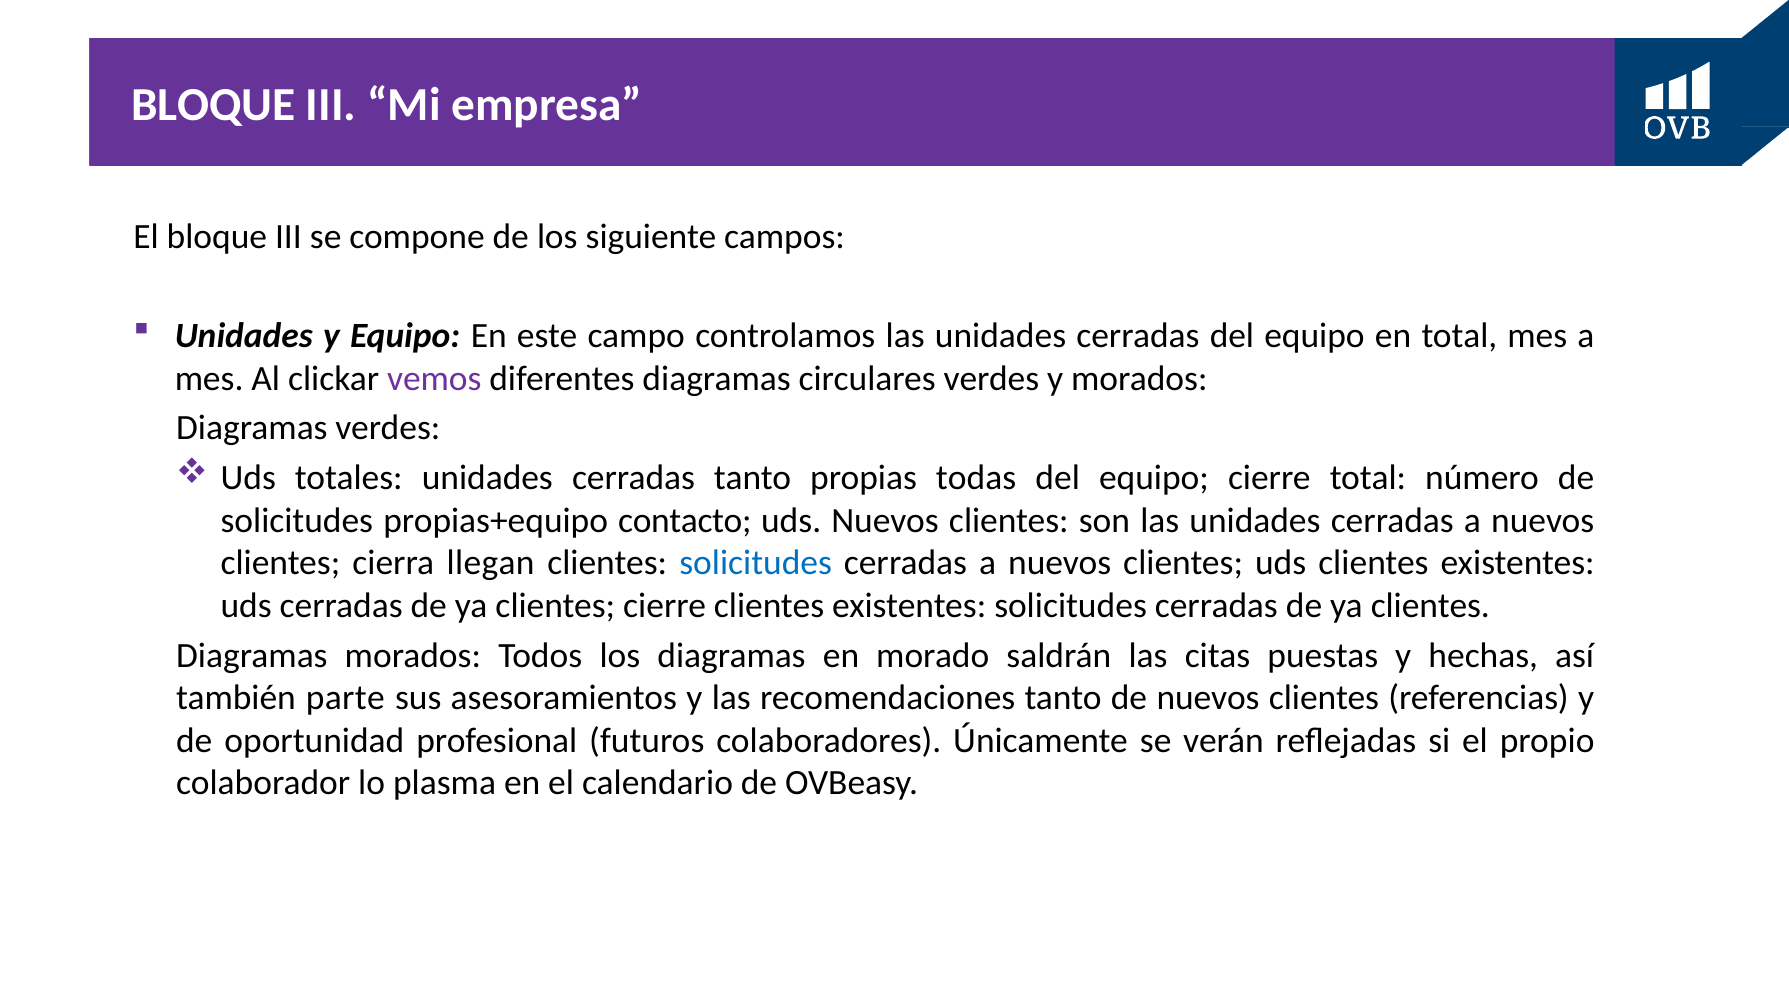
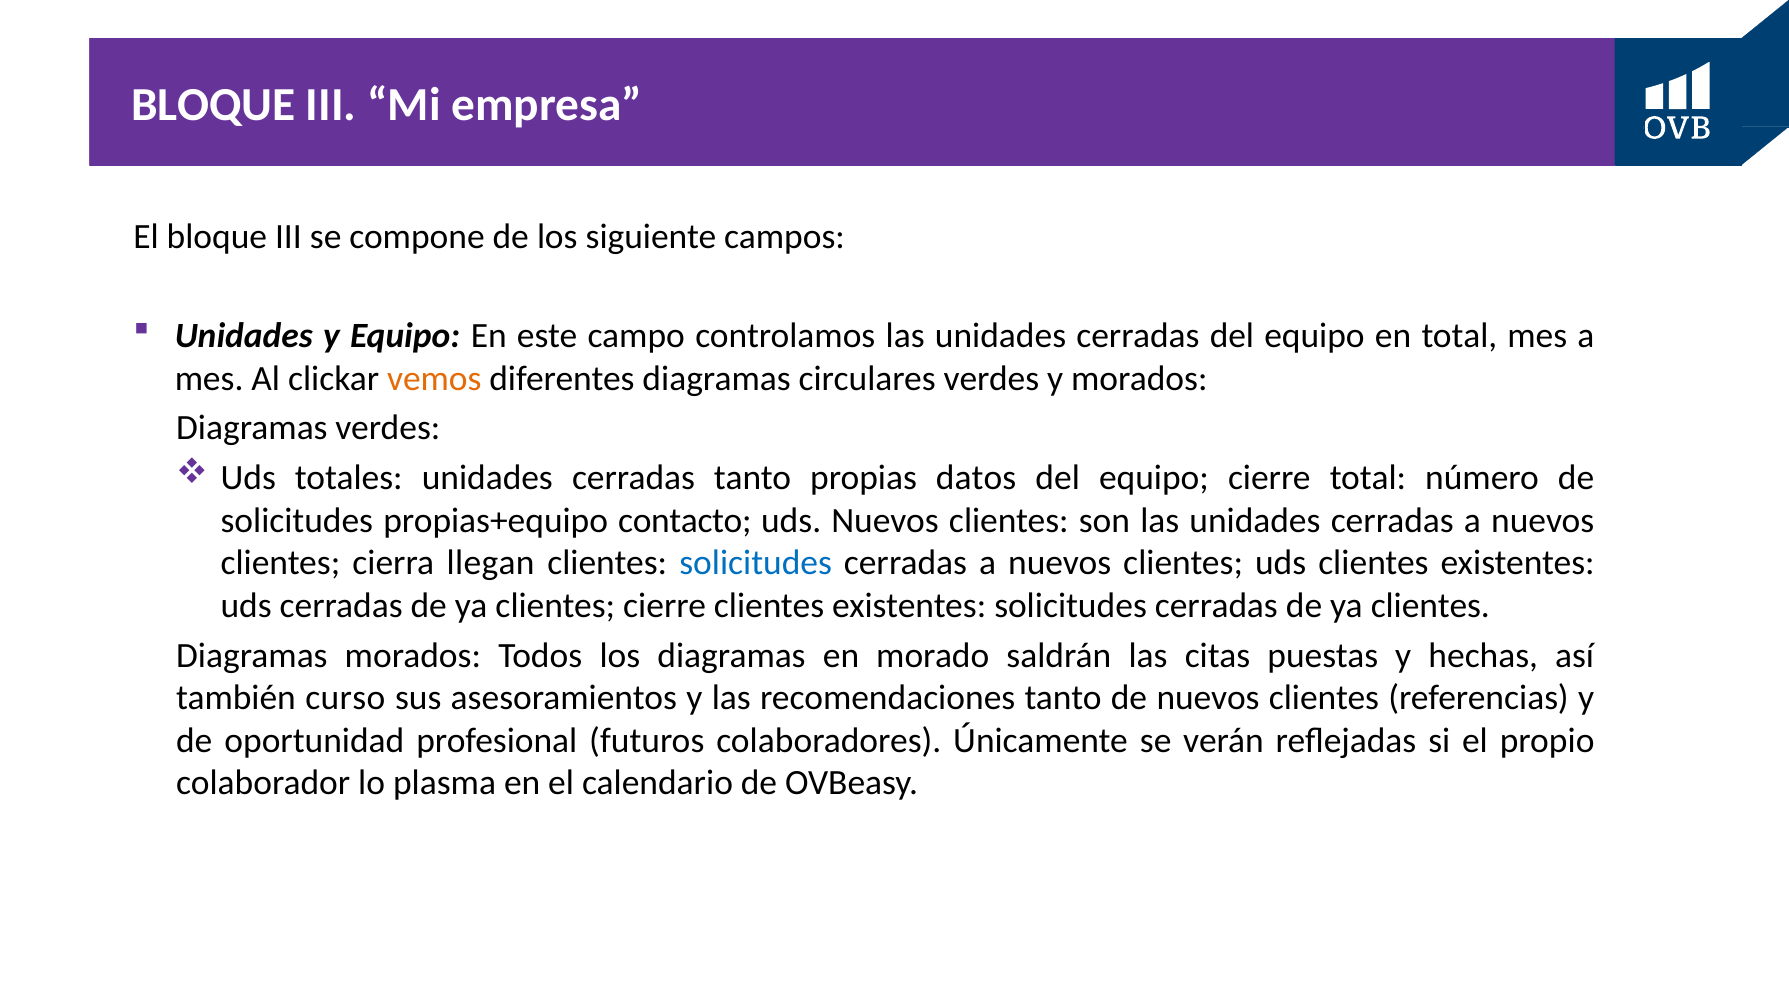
vemos colour: purple -> orange (434, 379)
todas: todas -> datos (976, 478)
parte: parte -> curso (345, 698)
